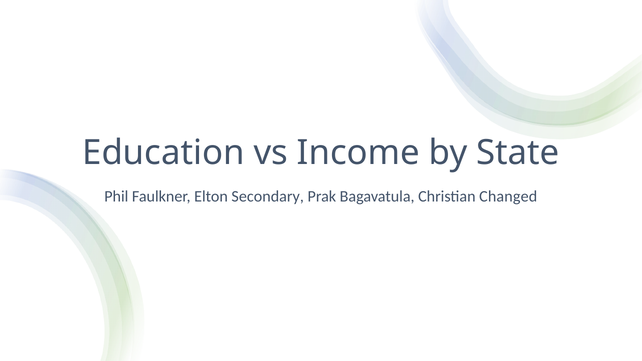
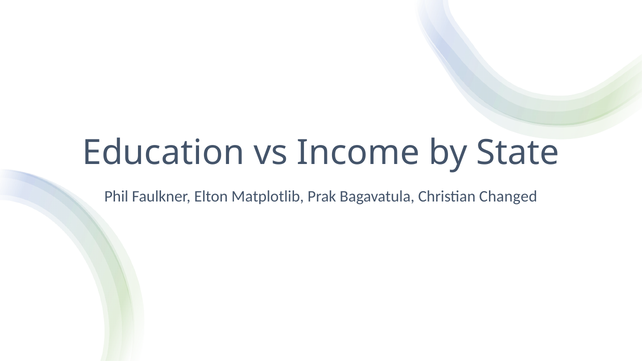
Secondary: Secondary -> Matplotlib (268, 197)
